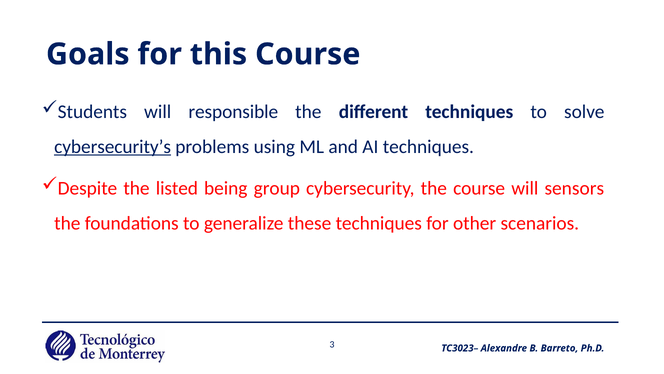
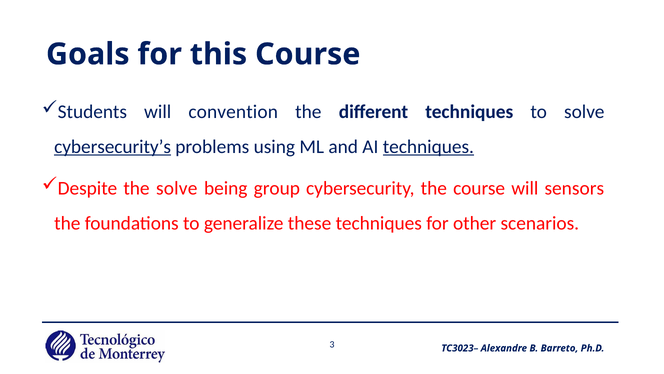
responsible: responsible -> convention (233, 112)
techniques underline: none -> present (428, 146)
the listed: listed -> solve (177, 188)
